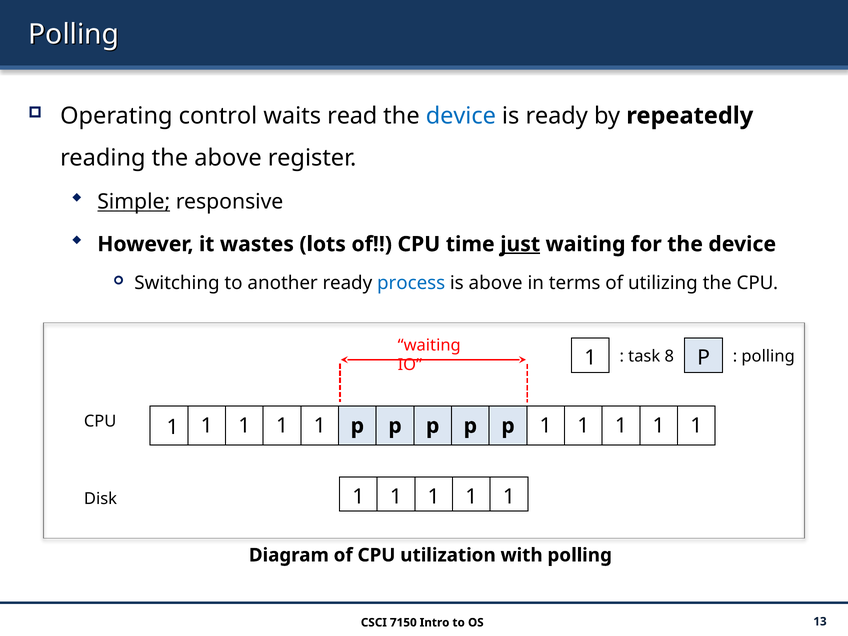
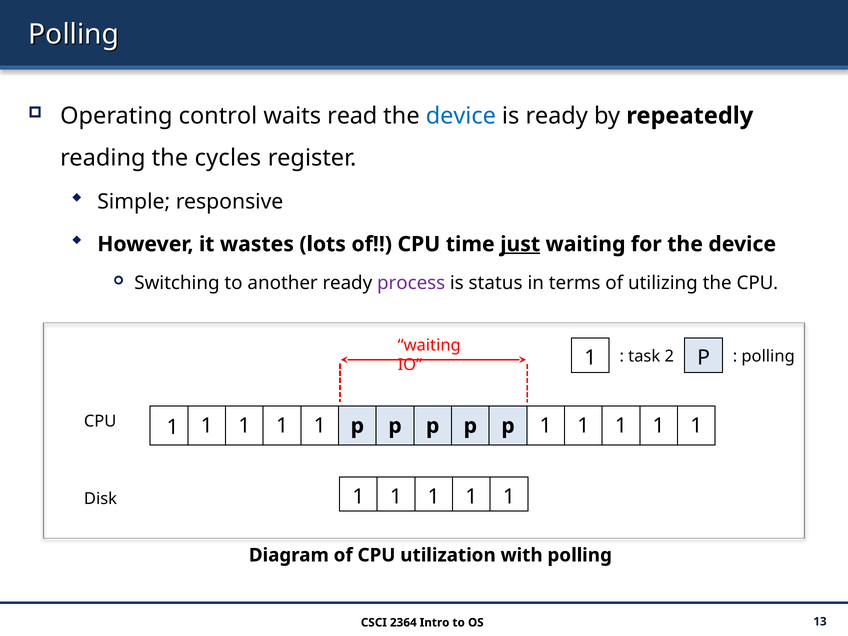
the above: above -> cycles (228, 158)
Simple underline: present -> none (134, 202)
process colour: blue -> purple (411, 283)
is above: above -> status (496, 283)
8: 8 -> 2 (669, 356)
7150: 7150 -> 2364 (403, 623)
